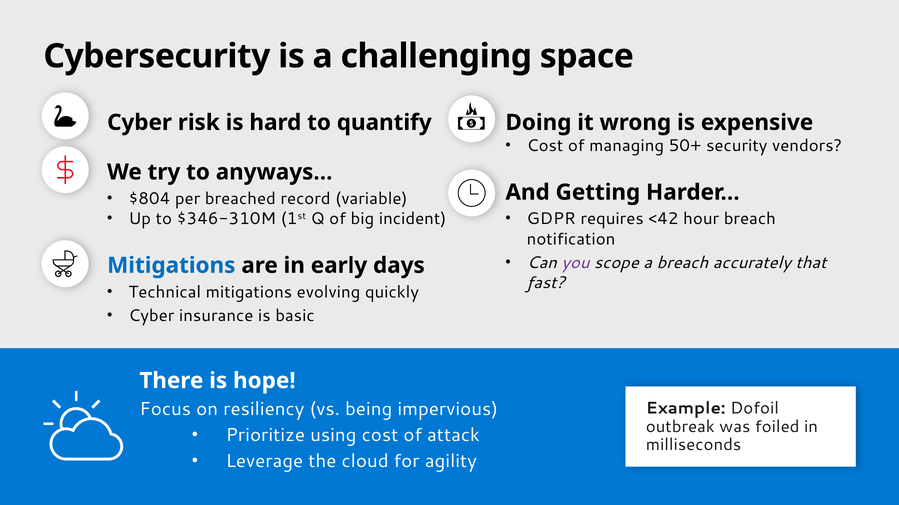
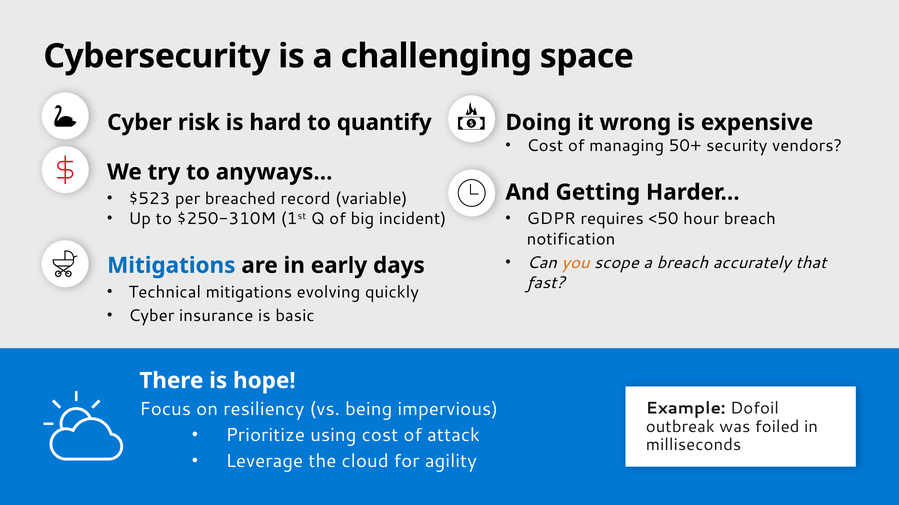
$804: $804 -> $523 (149, 199)
$346-310M: $346-310M -> $250-310M (226, 219)
<42: <42 -> <50 (663, 219)
you colour: purple -> orange (575, 263)
